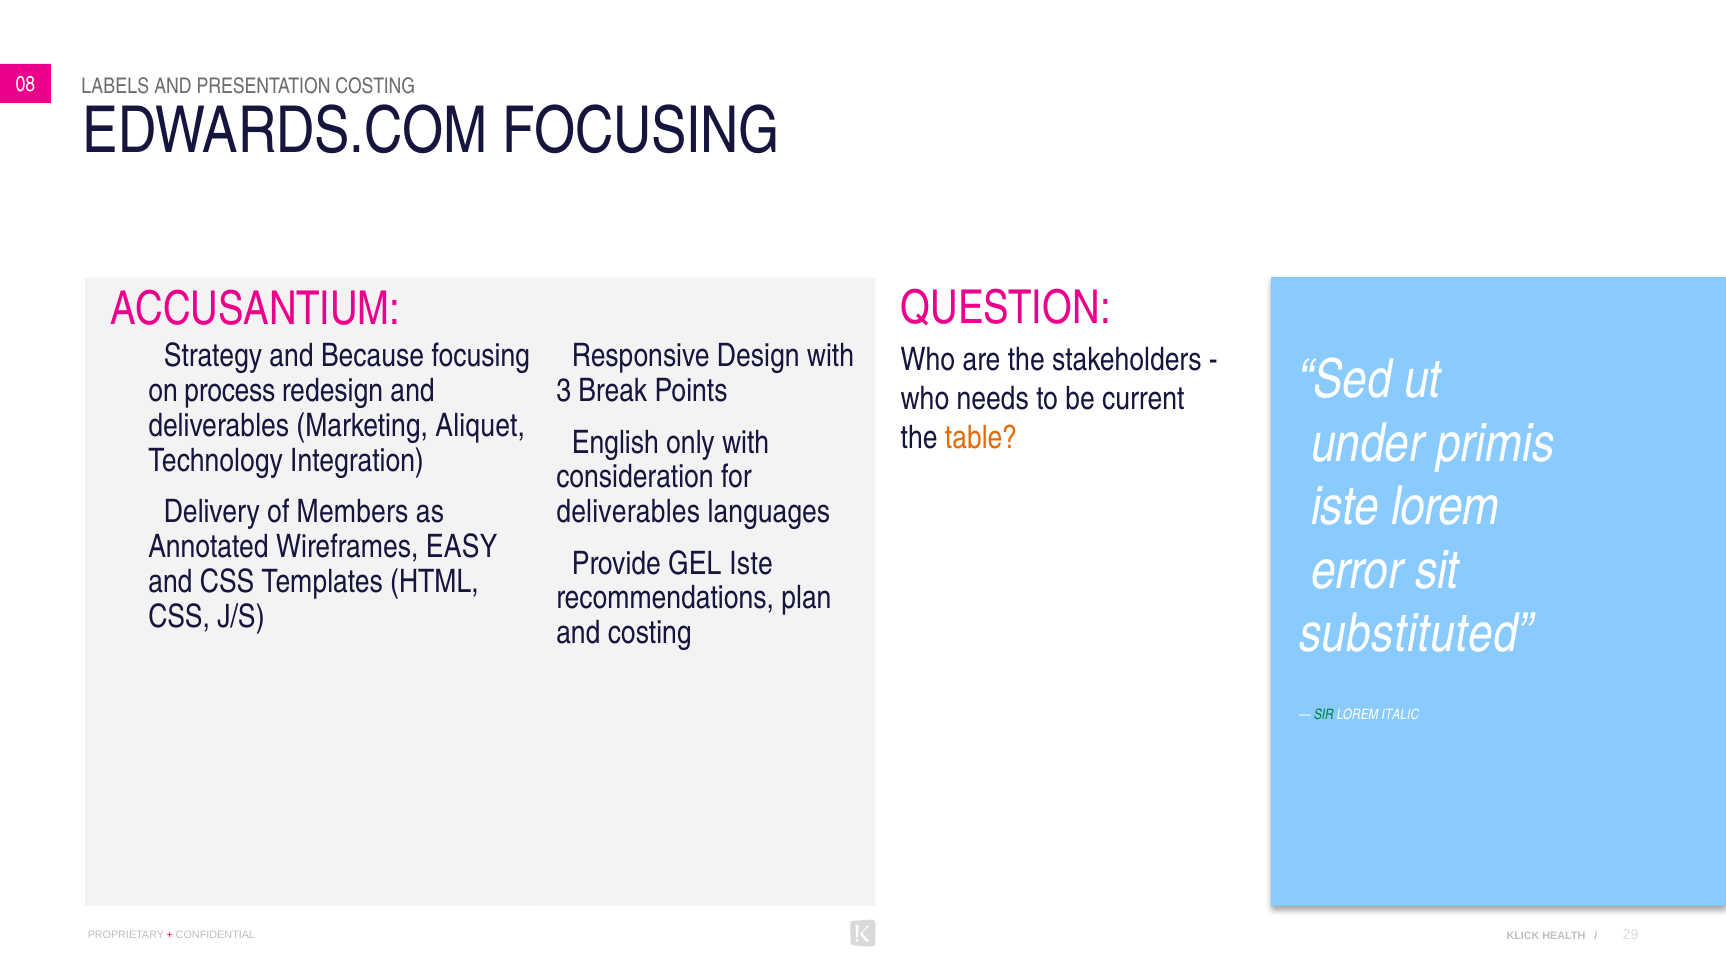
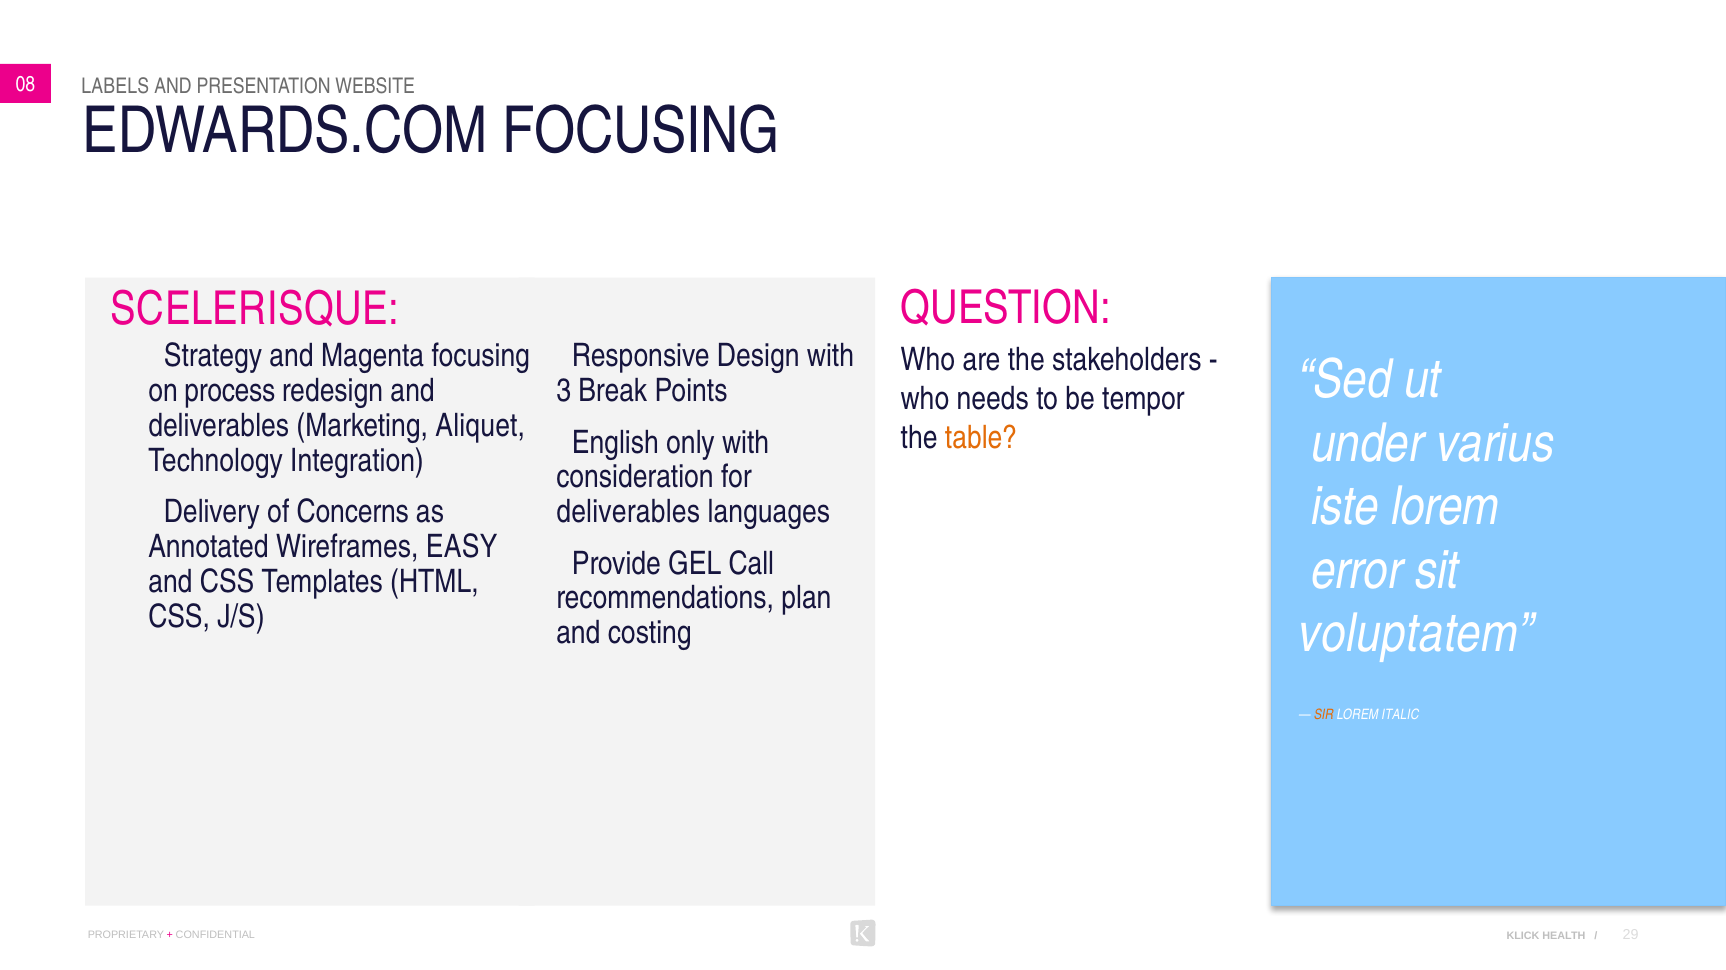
PRESENTATION COSTING: COSTING -> WEBSITE (375, 86)
ACCUSANTIUM: ACCUSANTIUM -> SCELERISQUE (255, 309)
Because: Because -> Magenta (373, 356)
current: current -> tempor (1143, 399)
primis: primis -> varius (1495, 444)
Members: Members -> Concerns (353, 512)
GEL Iste: Iste -> Call (751, 564)
substituted: substituted -> voluptatem (1416, 634)
SIR colour: green -> orange (1324, 715)
